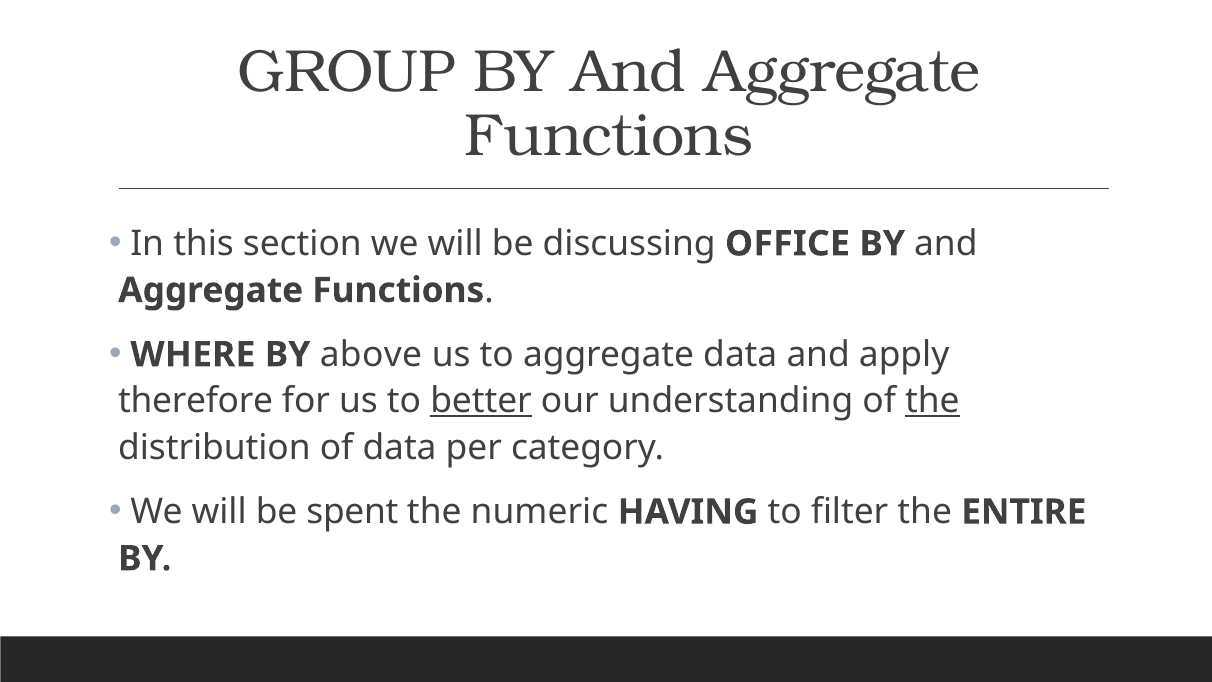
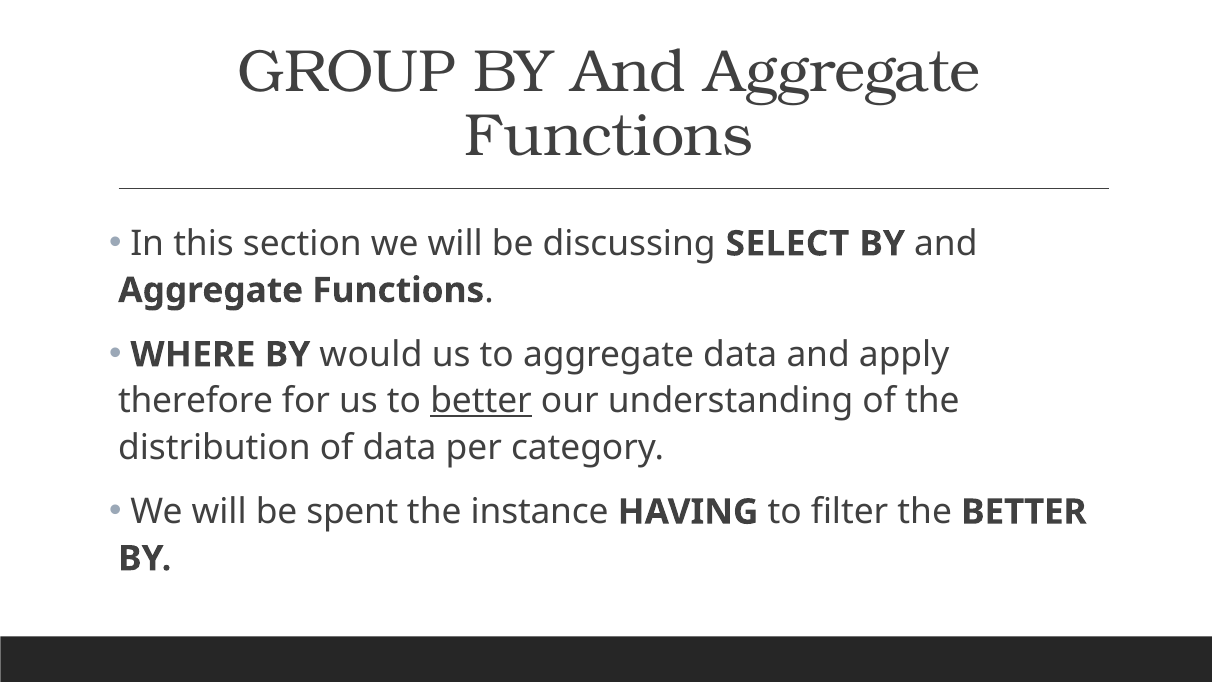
OFFICE: OFFICE -> SELECT (787, 244)
above: above -> would (371, 354)
the underline: present -> none (932, 401)
numeric: numeric -> instance (540, 512)
the ENTIRE: ENTIRE -> BETTER (1024, 512)
